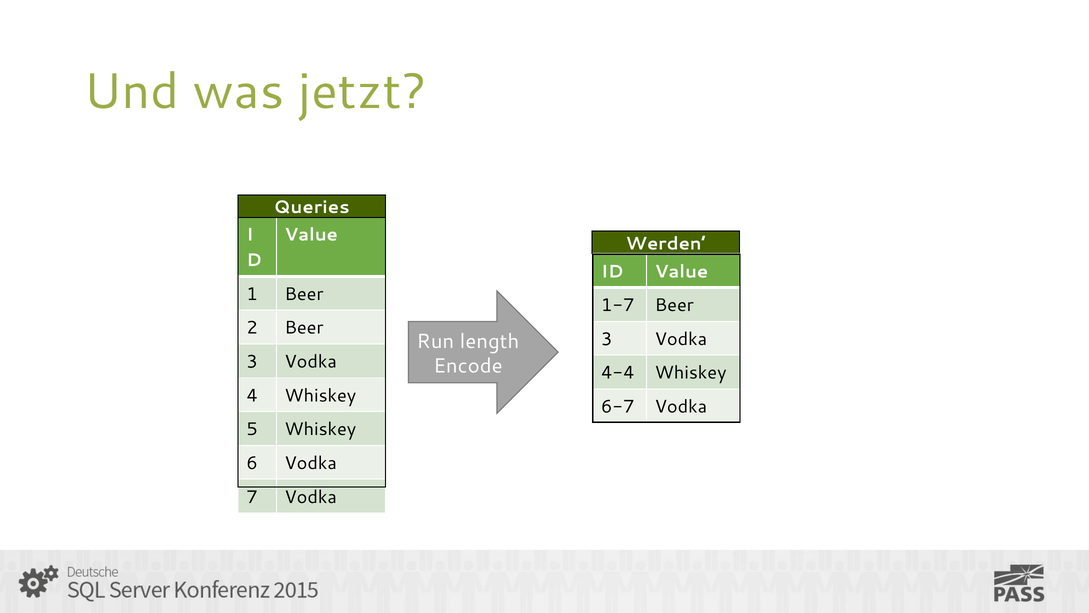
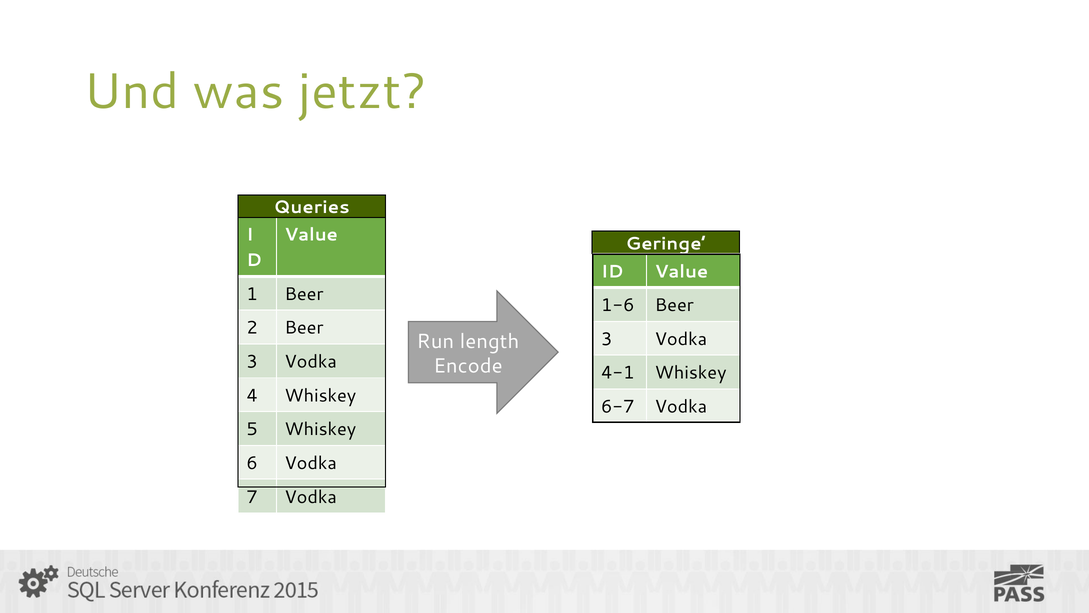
Werden: Werden -> Geringe (666, 243)
1-7: 1-7 -> 1-6 (618, 305)
4-4: 4-4 -> 4-1 (618, 373)
